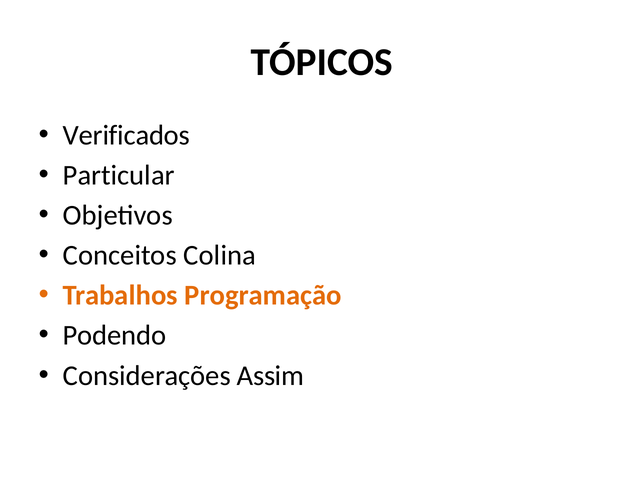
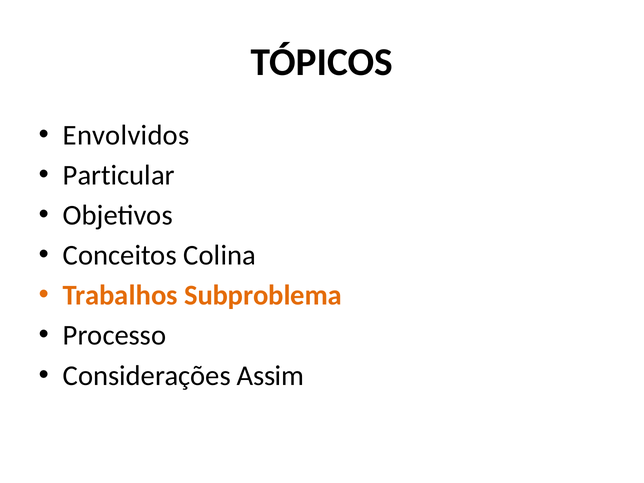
Verificados: Verificados -> Envolvidos (126, 135)
Programação: Programação -> Subproblema (263, 295)
Podendo: Podendo -> Processo (115, 336)
